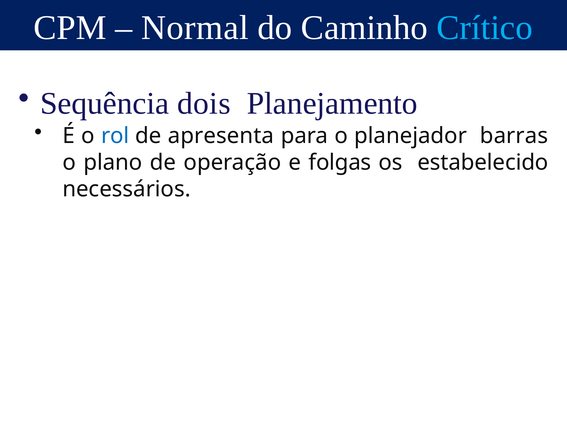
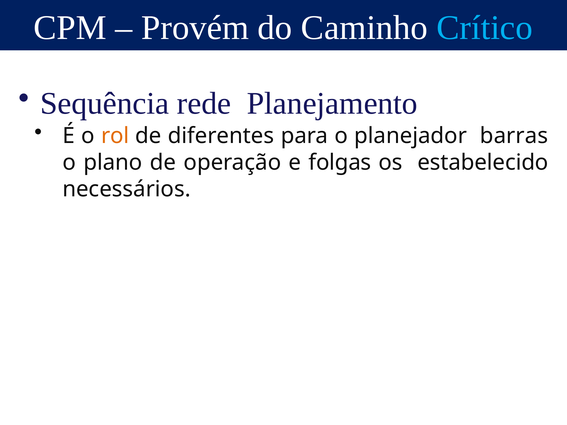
Normal: Normal -> Provém (195, 28)
dois: dois -> rede (204, 104)
rol colour: blue -> orange (115, 136)
apresenta: apresenta -> diferentes (221, 136)
